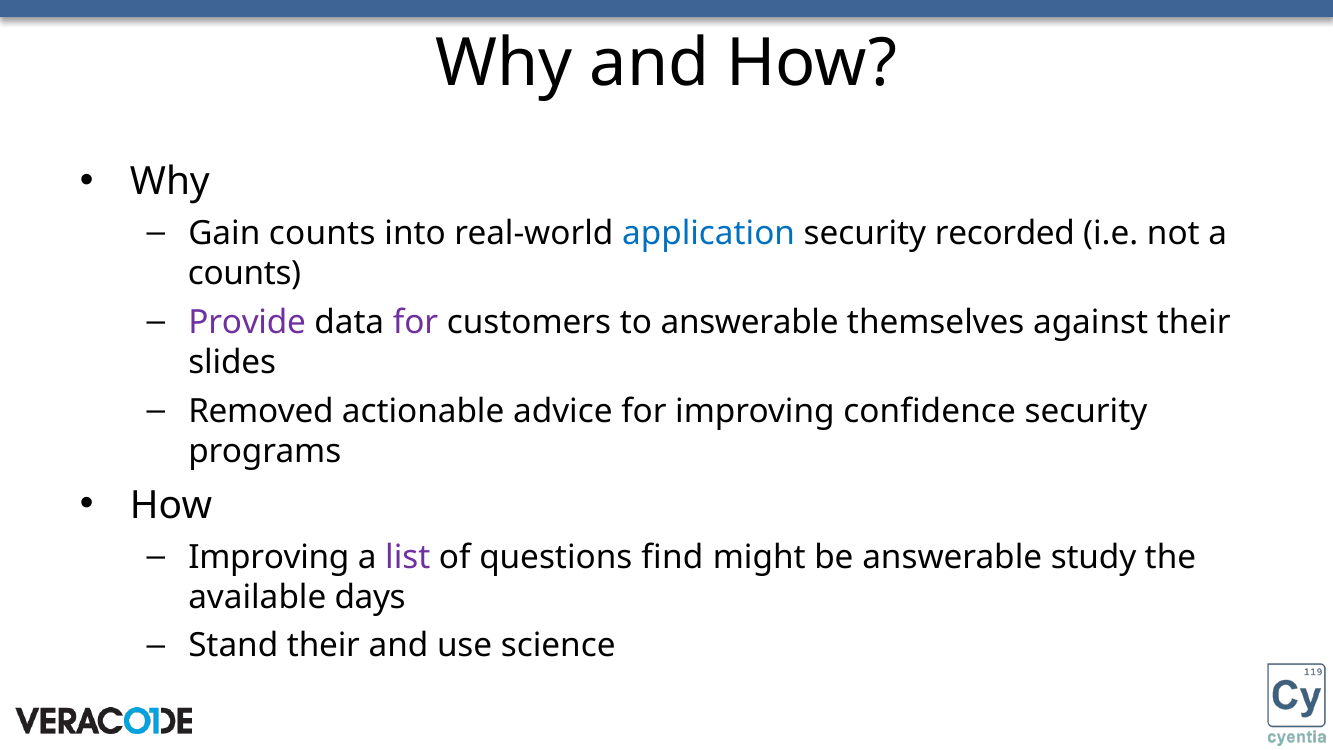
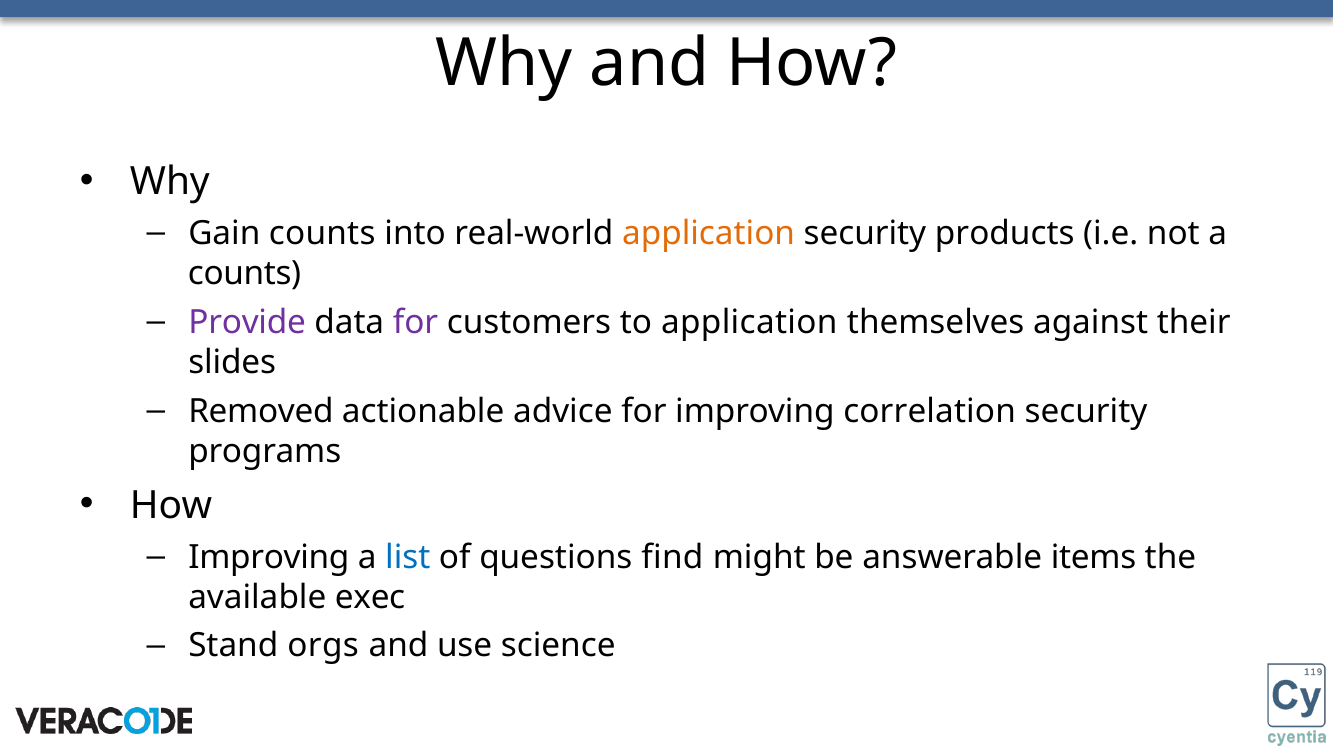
application colour: blue -> orange (709, 233)
recorded: recorded -> products (1005, 233)
to answerable: answerable -> application (749, 322)
confidence: confidence -> correlation (930, 411)
list colour: purple -> blue (408, 557)
study: study -> items (1094, 557)
days: days -> exec (370, 597)
Stand their: their -> orgs (323, 646)
